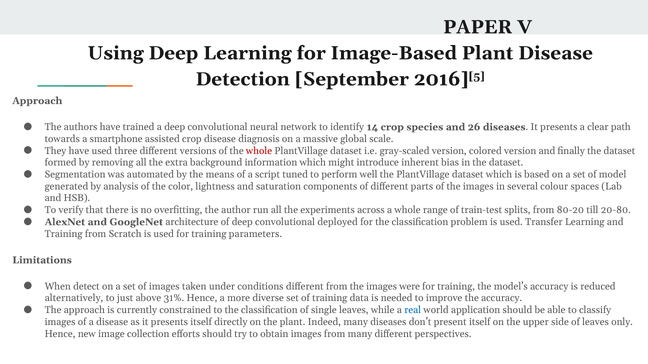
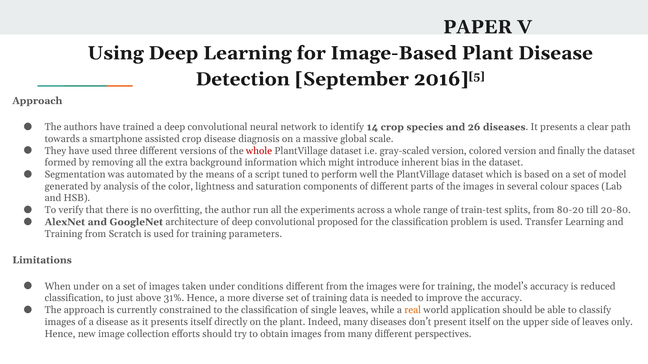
deployed: deployed -> proposed (338, 222)
When detect: detect -> under (86, 287)
alternatively: alternatively -> classification (74, 299)
real colour: blue -> orange (413, 311)
